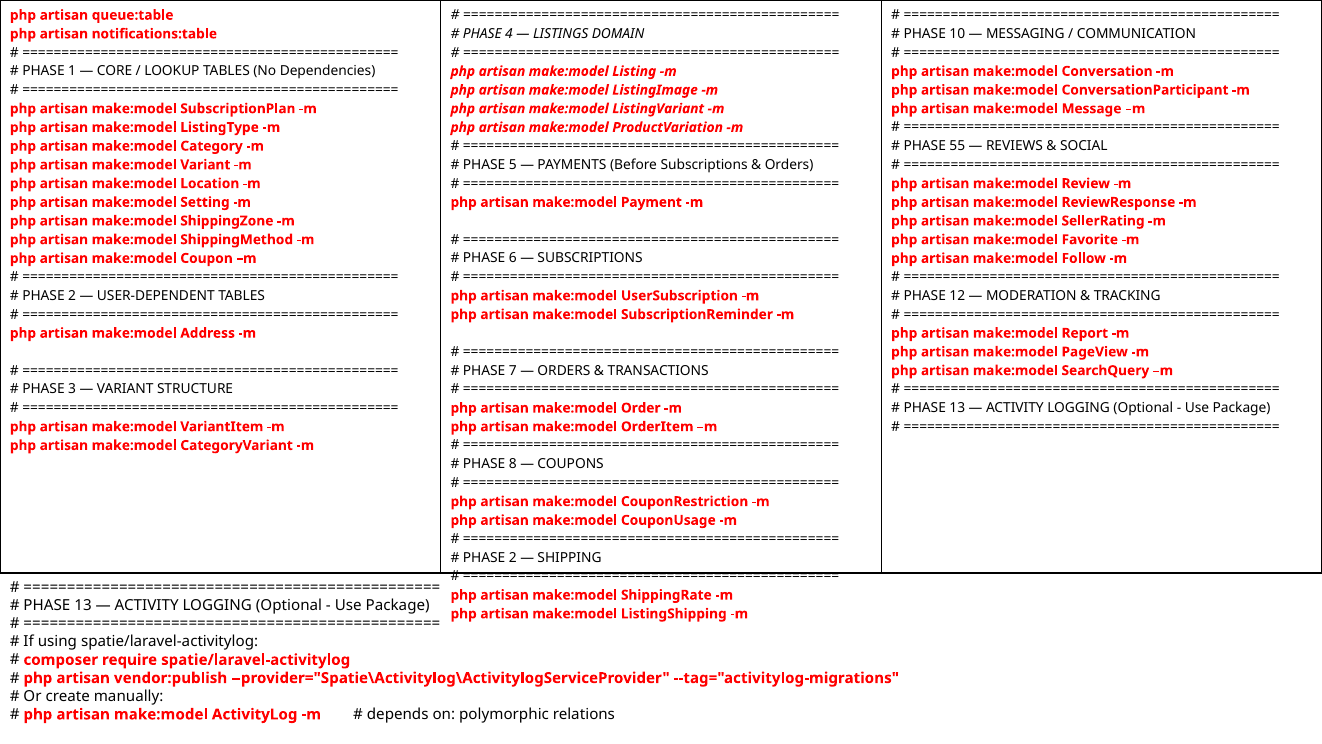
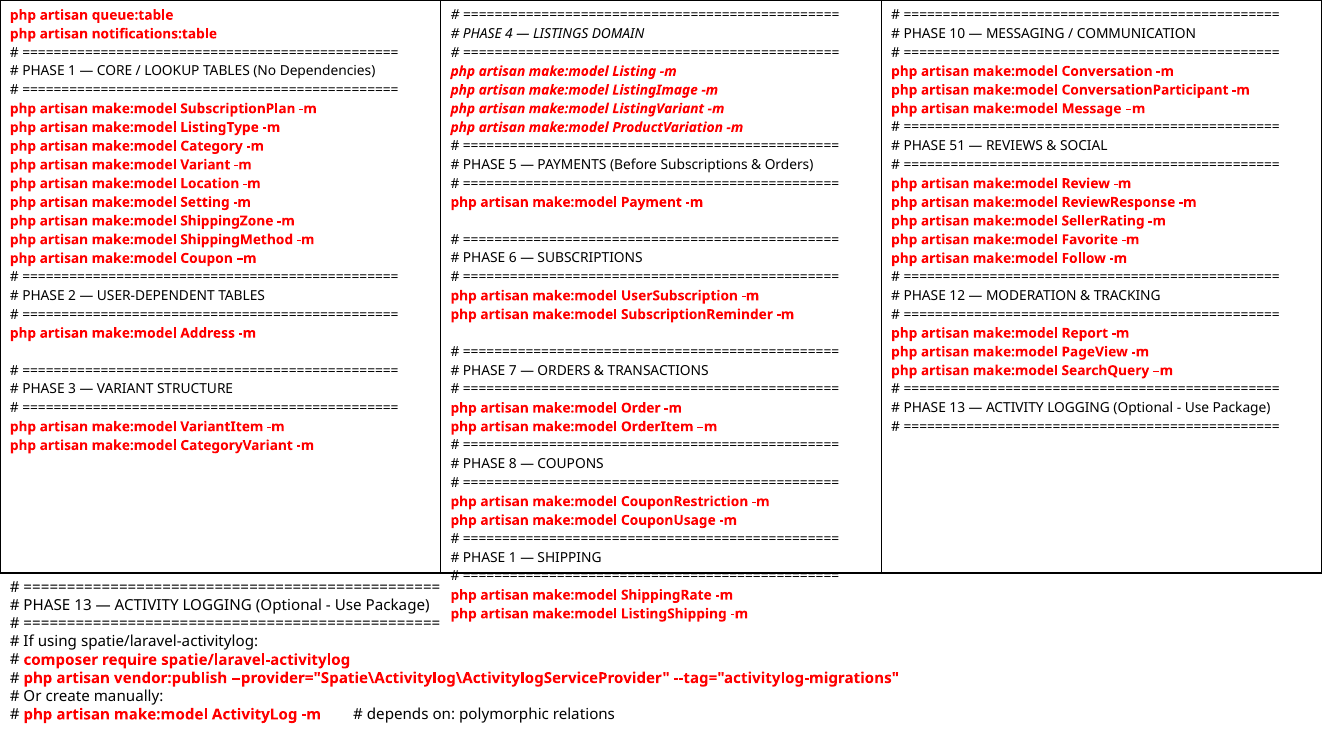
55: 55 -> 51 (957, 146)
2: 2 -> 1 (513, 557)
